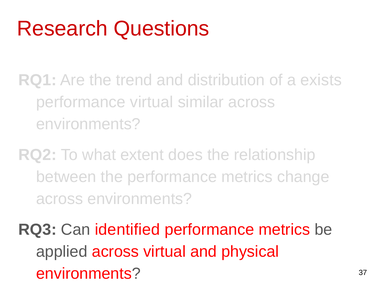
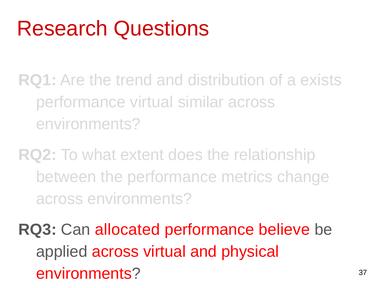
identified: identified -> allocated (127, 229)
metrics: metrics -> believe (284, 229)
